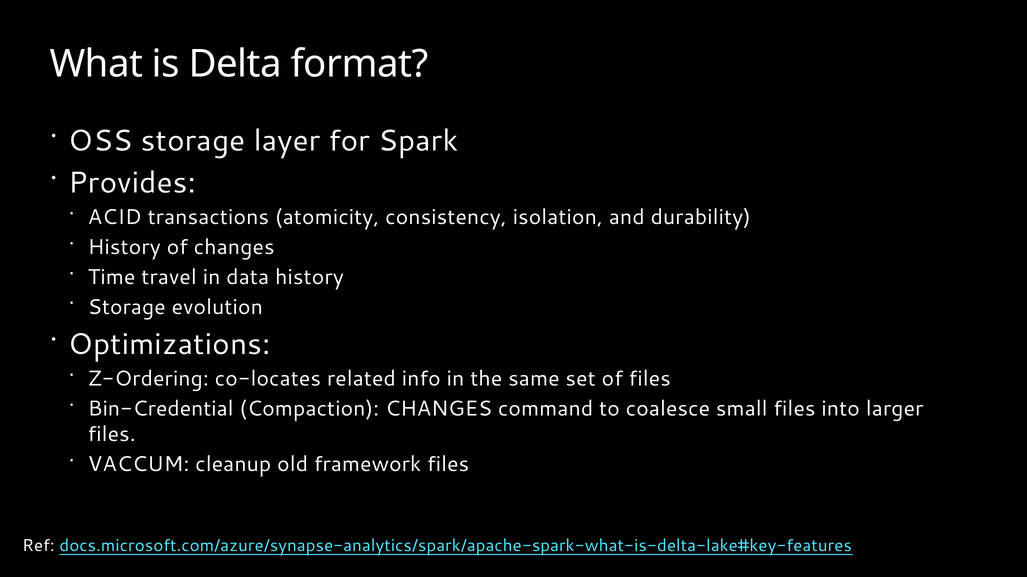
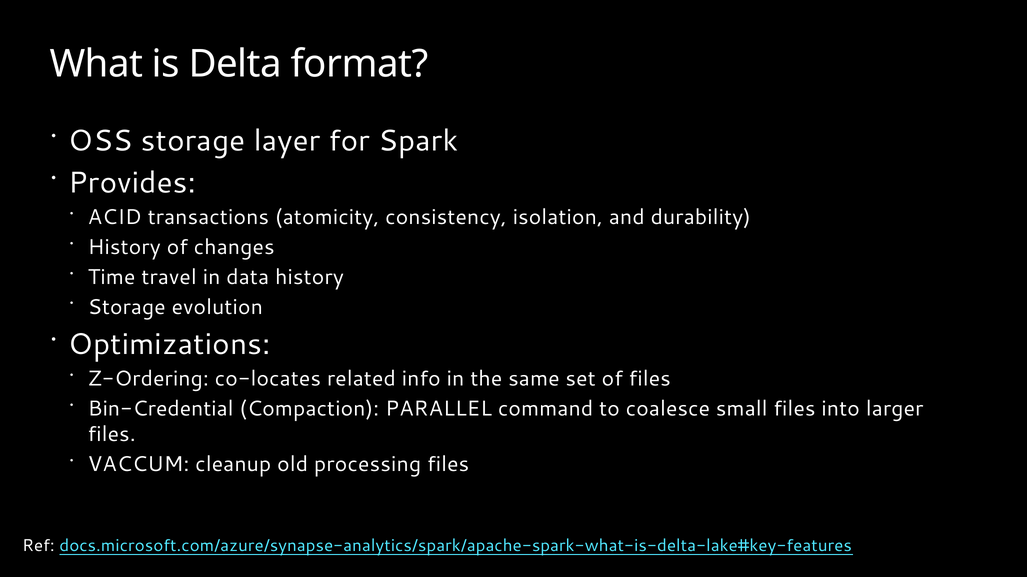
Compaction CHANGES: CHANGES -> PARALLEL (439, 409)
framework: framework -> processing (368, 465)
